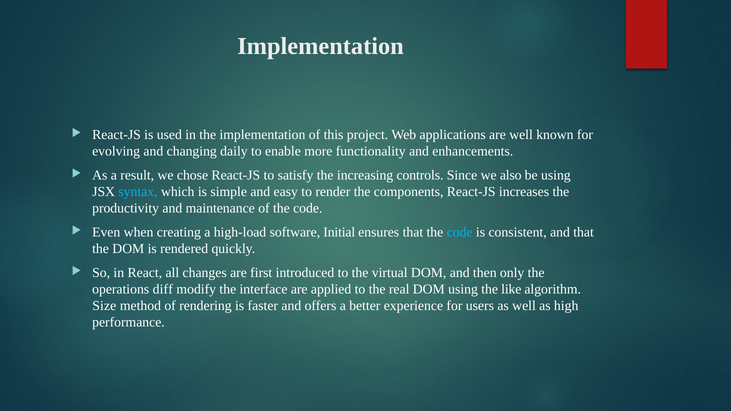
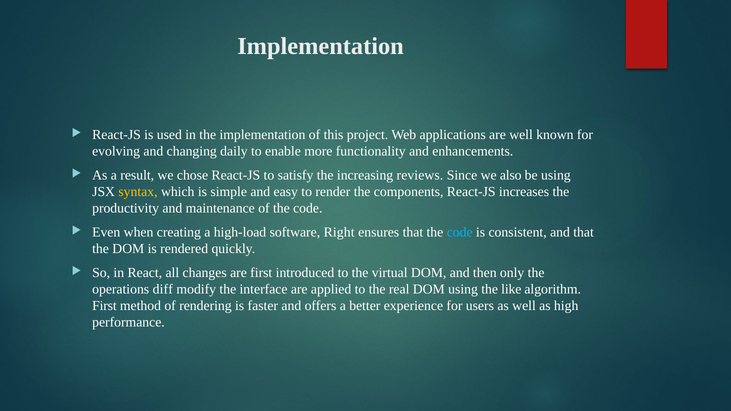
controls: controls -> reviews (420, 176)
syntax colour: light blue -> yellow (138, 192)
Initial: Initial -> Right (339, 232)
Size: Size -> First (104, 306)
